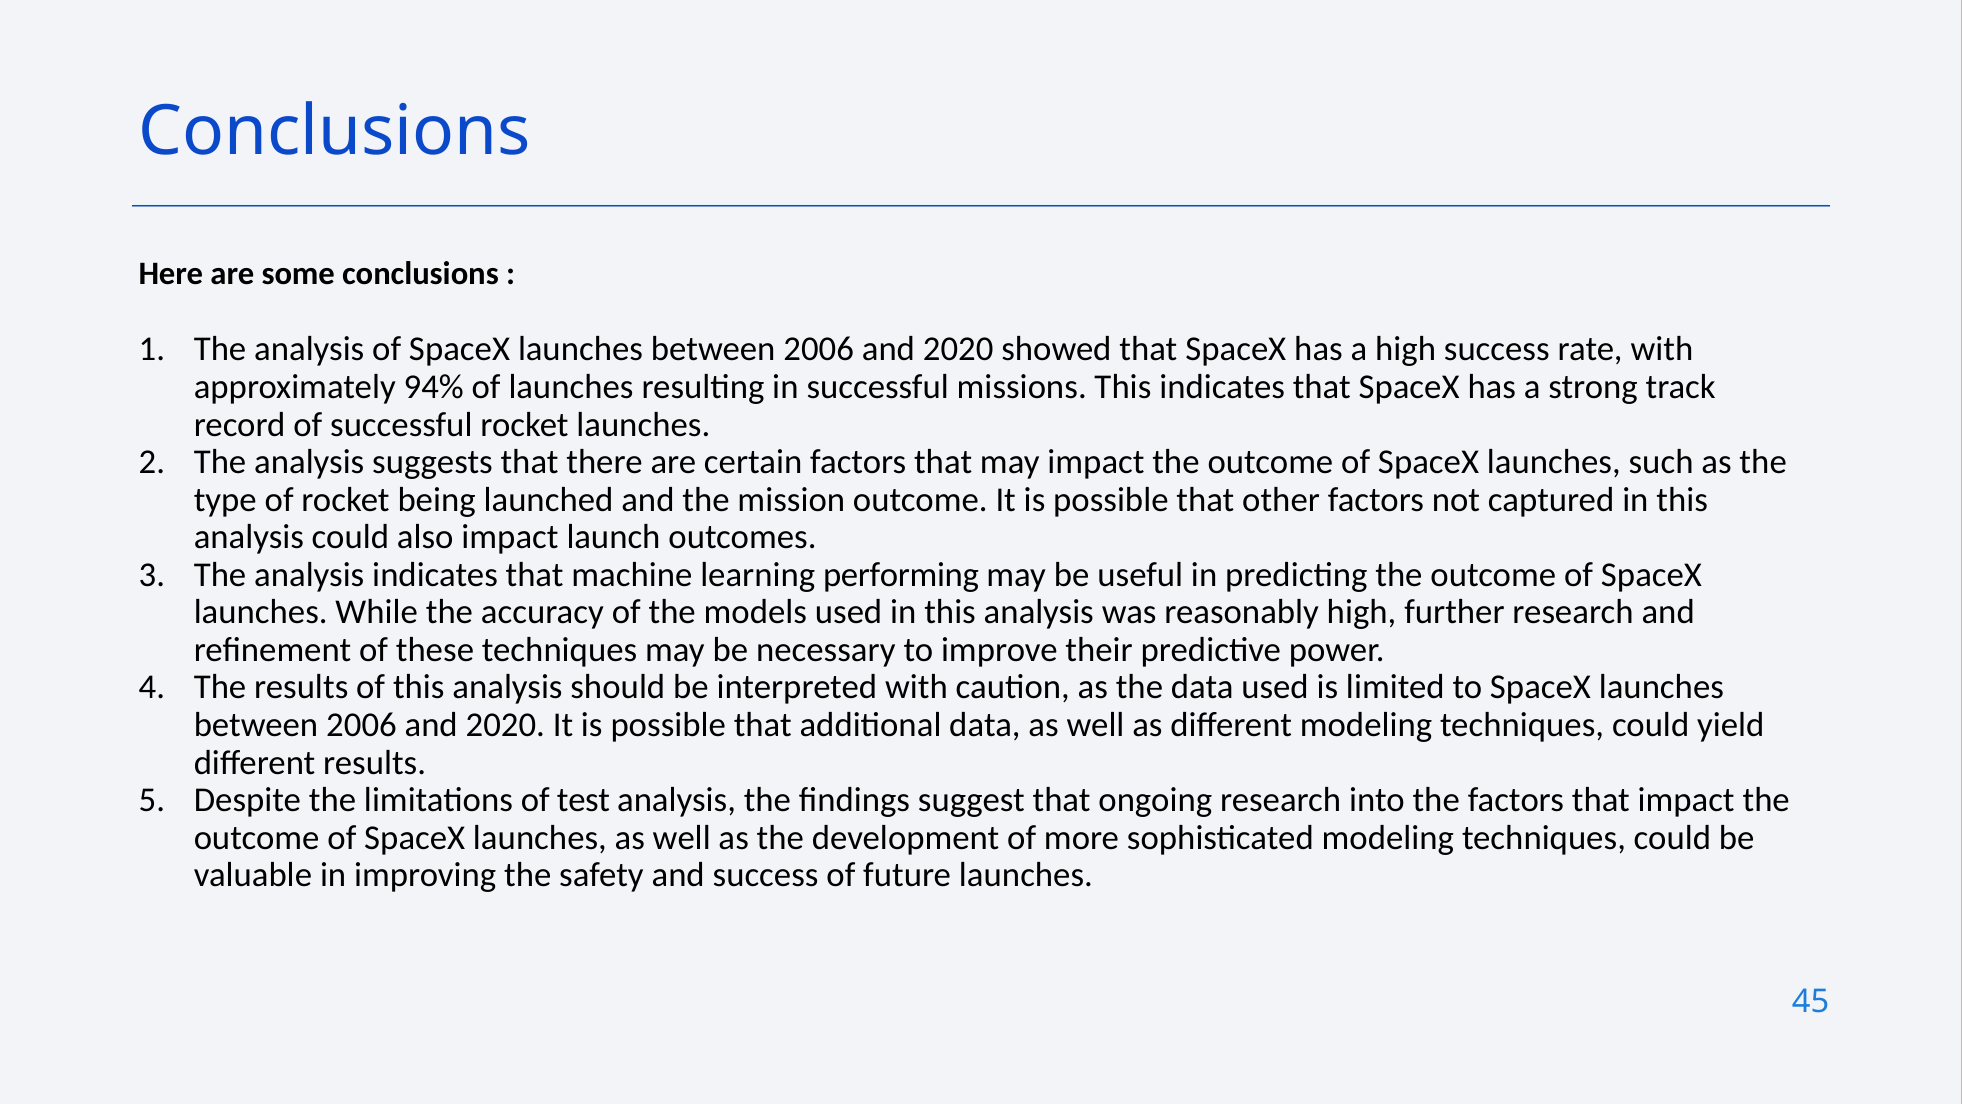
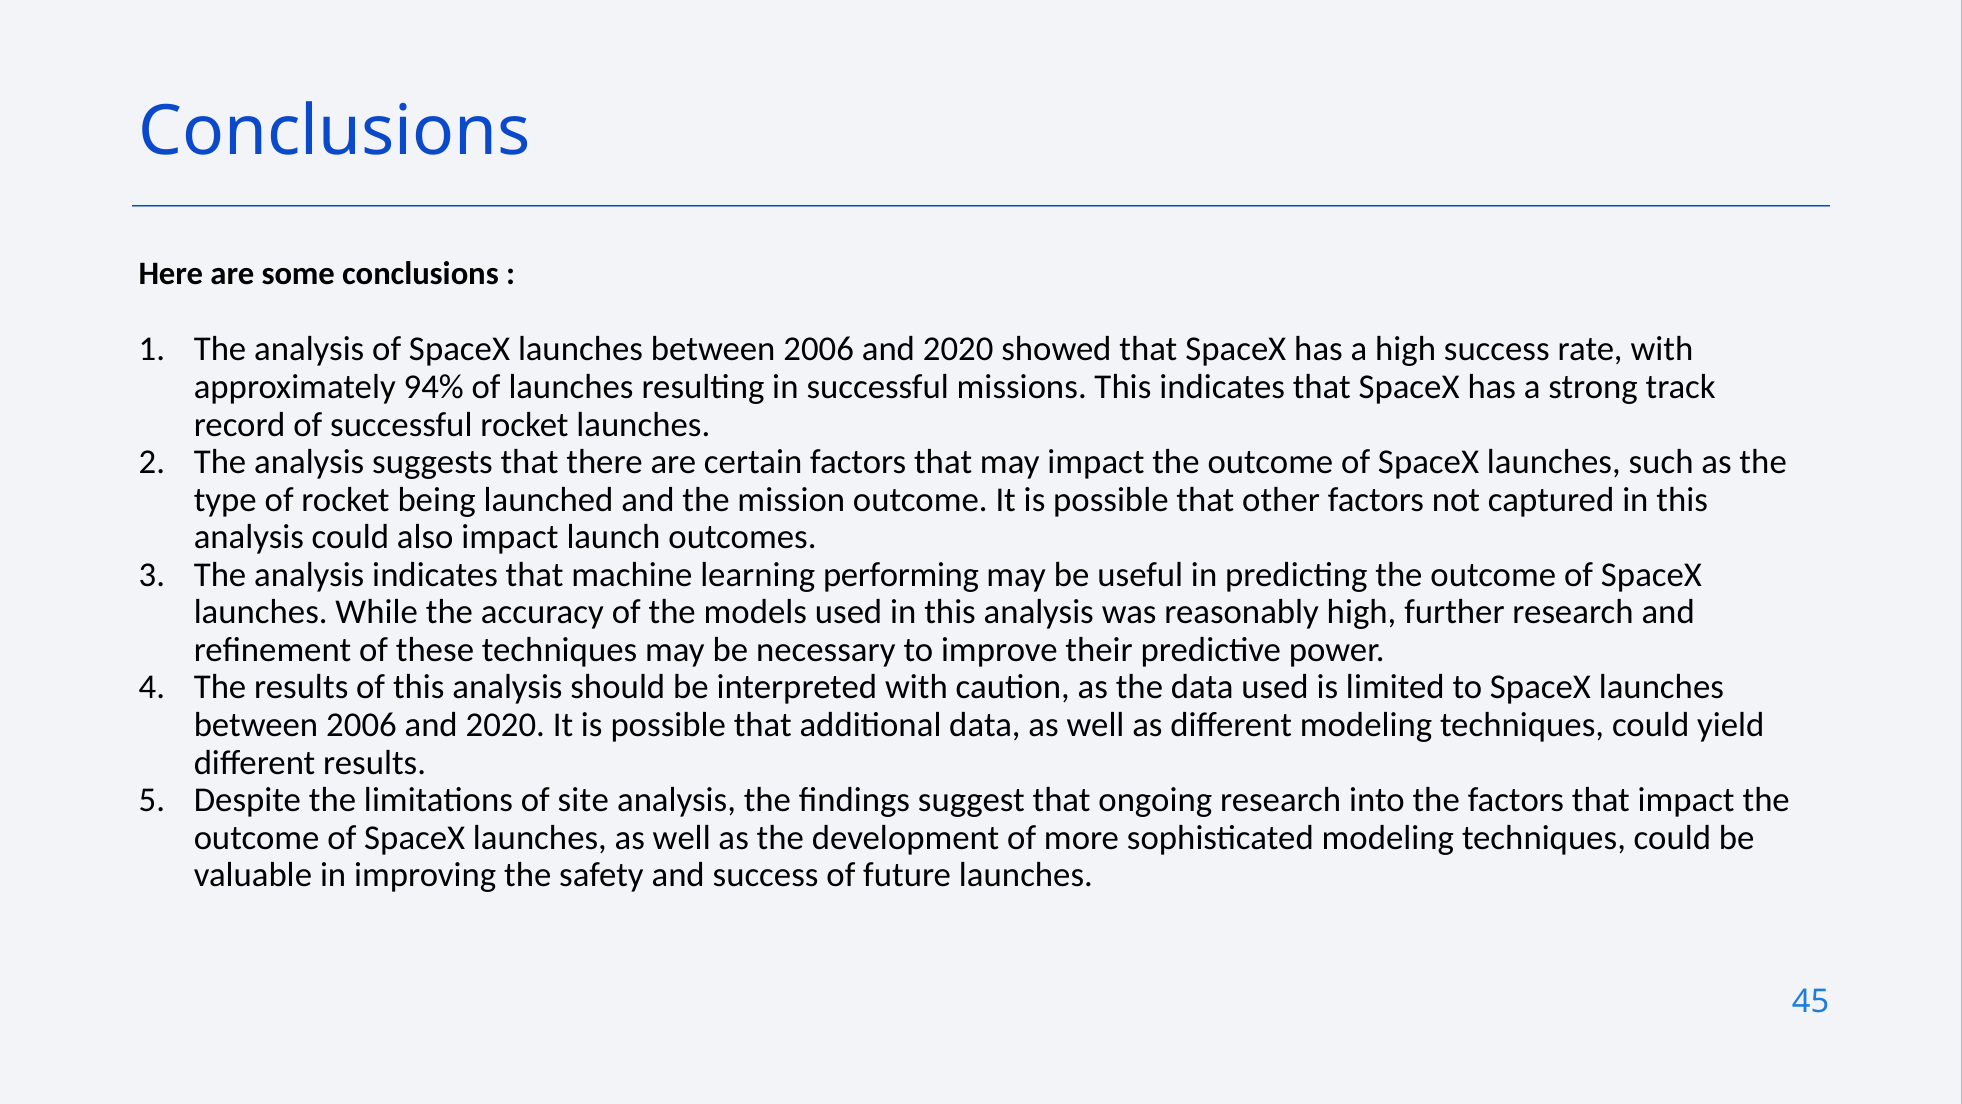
test: test -> site (583, 800)
